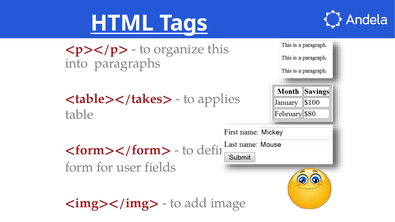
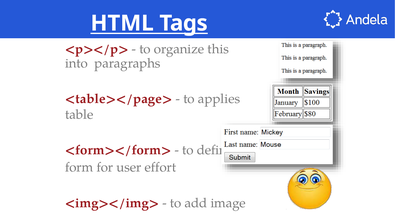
<table></takes>: <table></takes> -> <table></page> (119, 99)
fields: fields -> effort (160, 168)
